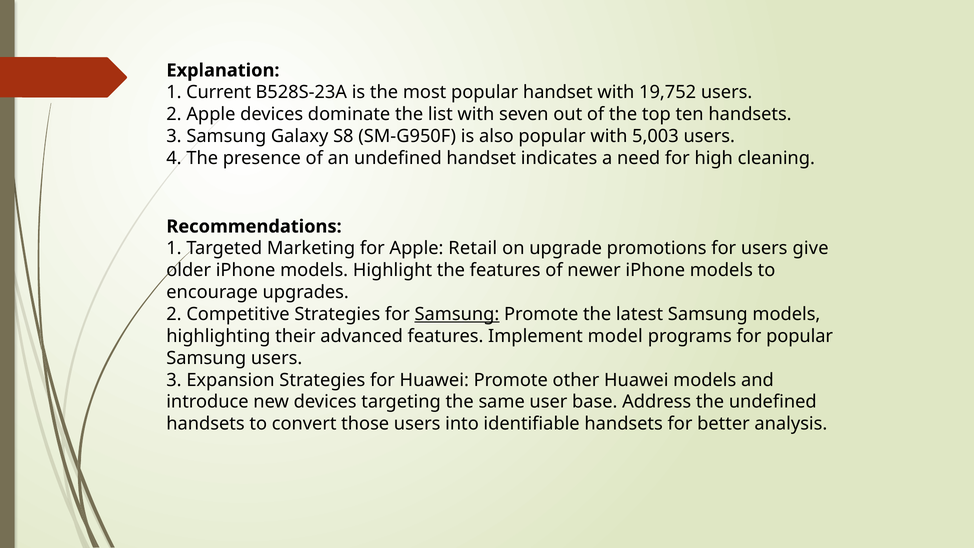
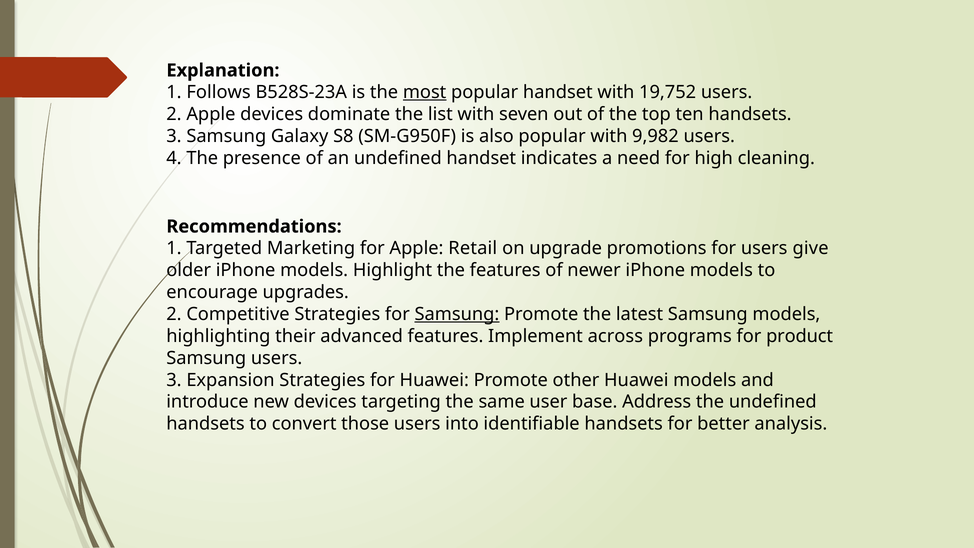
Current: Current -> Follows (219, 92)
most underline: none -> present (425, 92)
5,003: 5,003 -> 9,982 (655, 136)
model: model -> across (615, 336)
for popular: popular -> product (800, 336)
